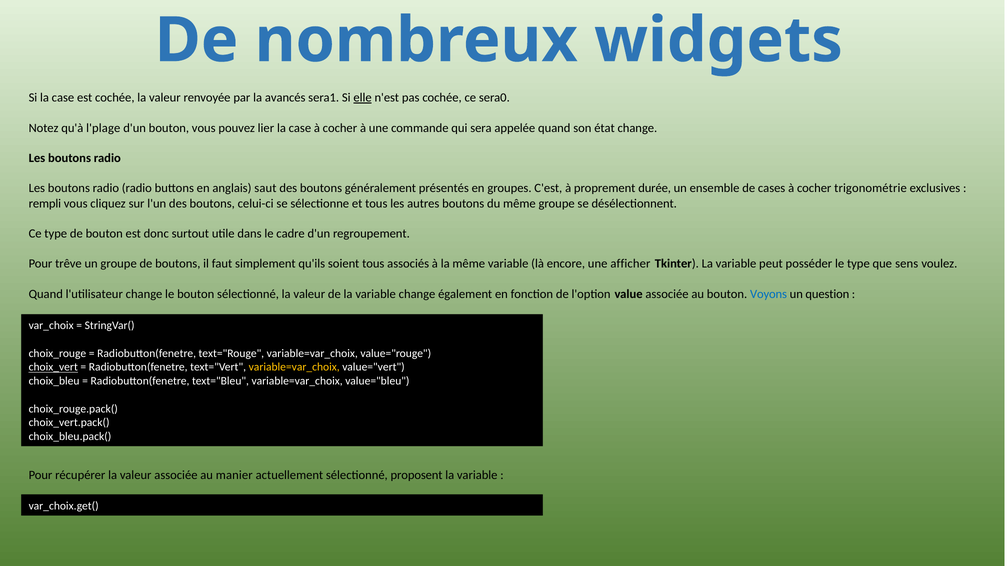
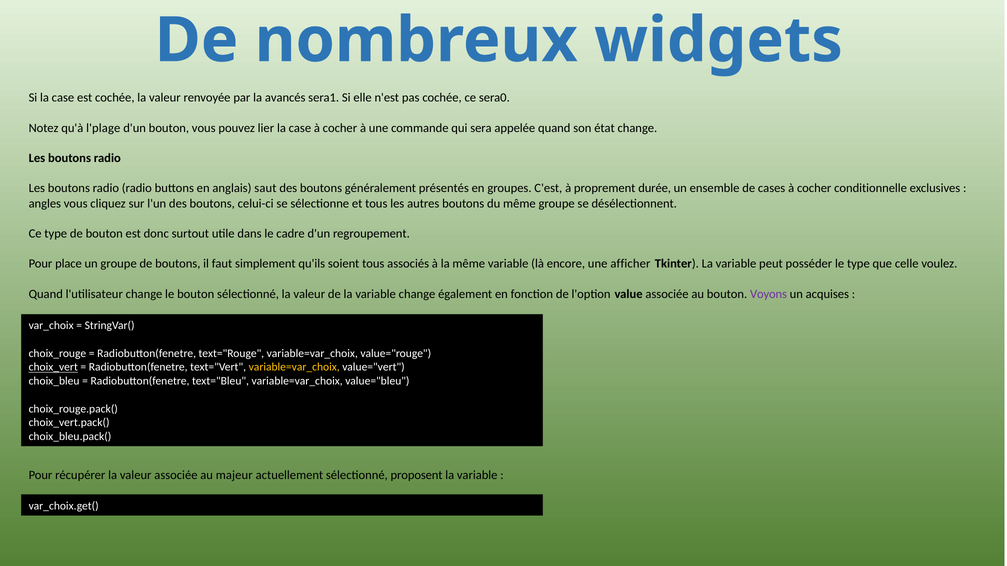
elle underline: present -> none (363, 98)
trigonométrie: trigonométrie -> conditionnelle (871, 188)
rempli: rempli -> angles (45, 204)
trêve: trêve -> place (68, 264)
sens: sens -> celle (907, 264)
Voyons colour: blue -> purple (769, 294)
question: question -> acquises (827, 294)
manier: manier -> majeur (234, 475)
